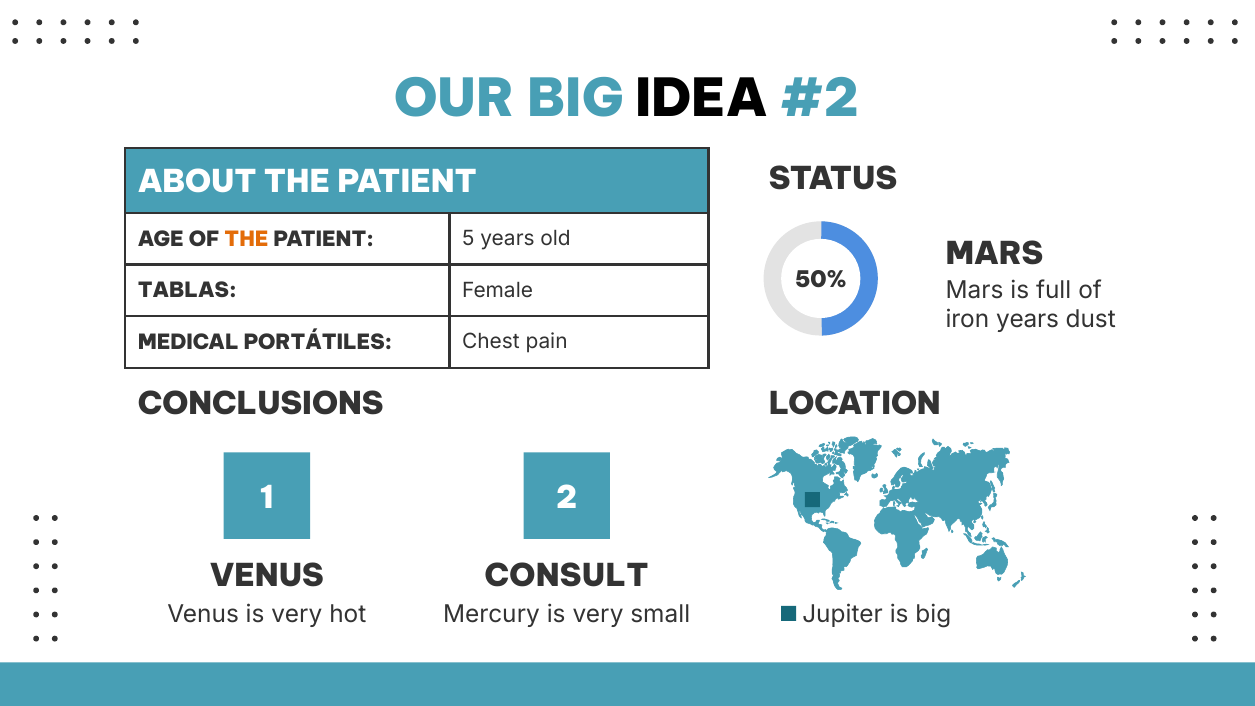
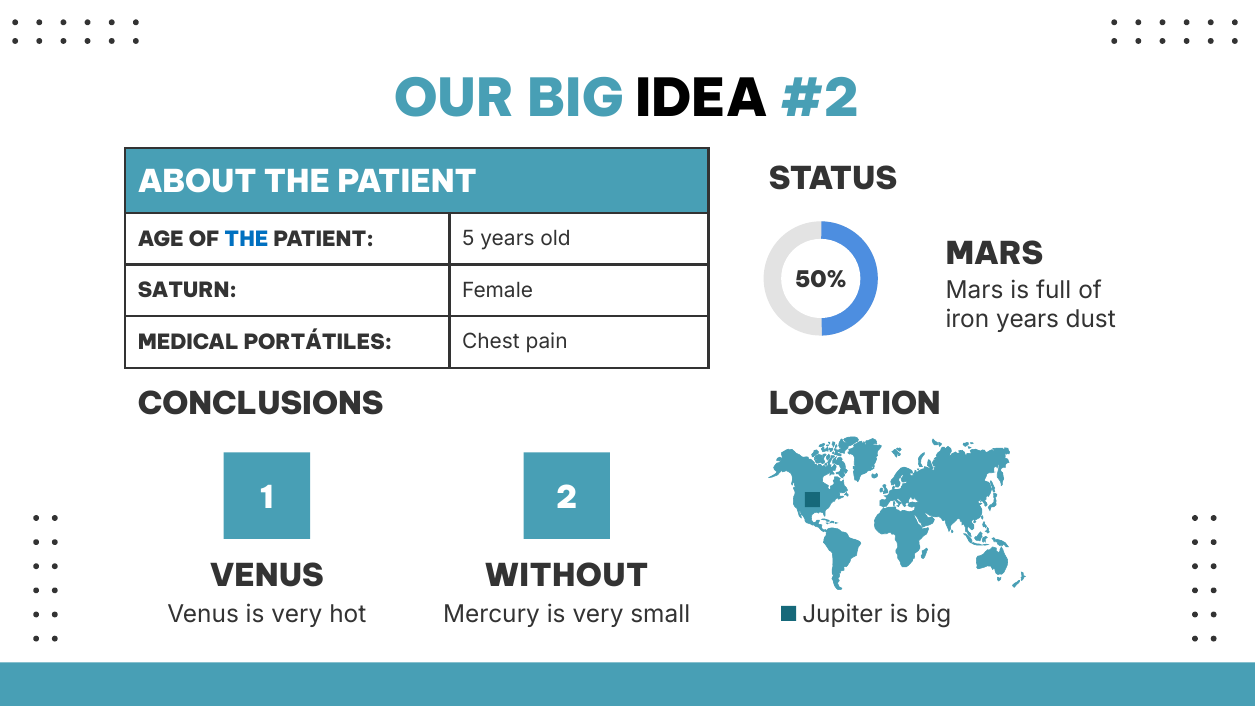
THE colour: orange -> blue (247, 239)
TABLAS: TABLAS -> SATURN (187, 291)
CONSULT: CONSULT -> WITHOUT (567, 577)
